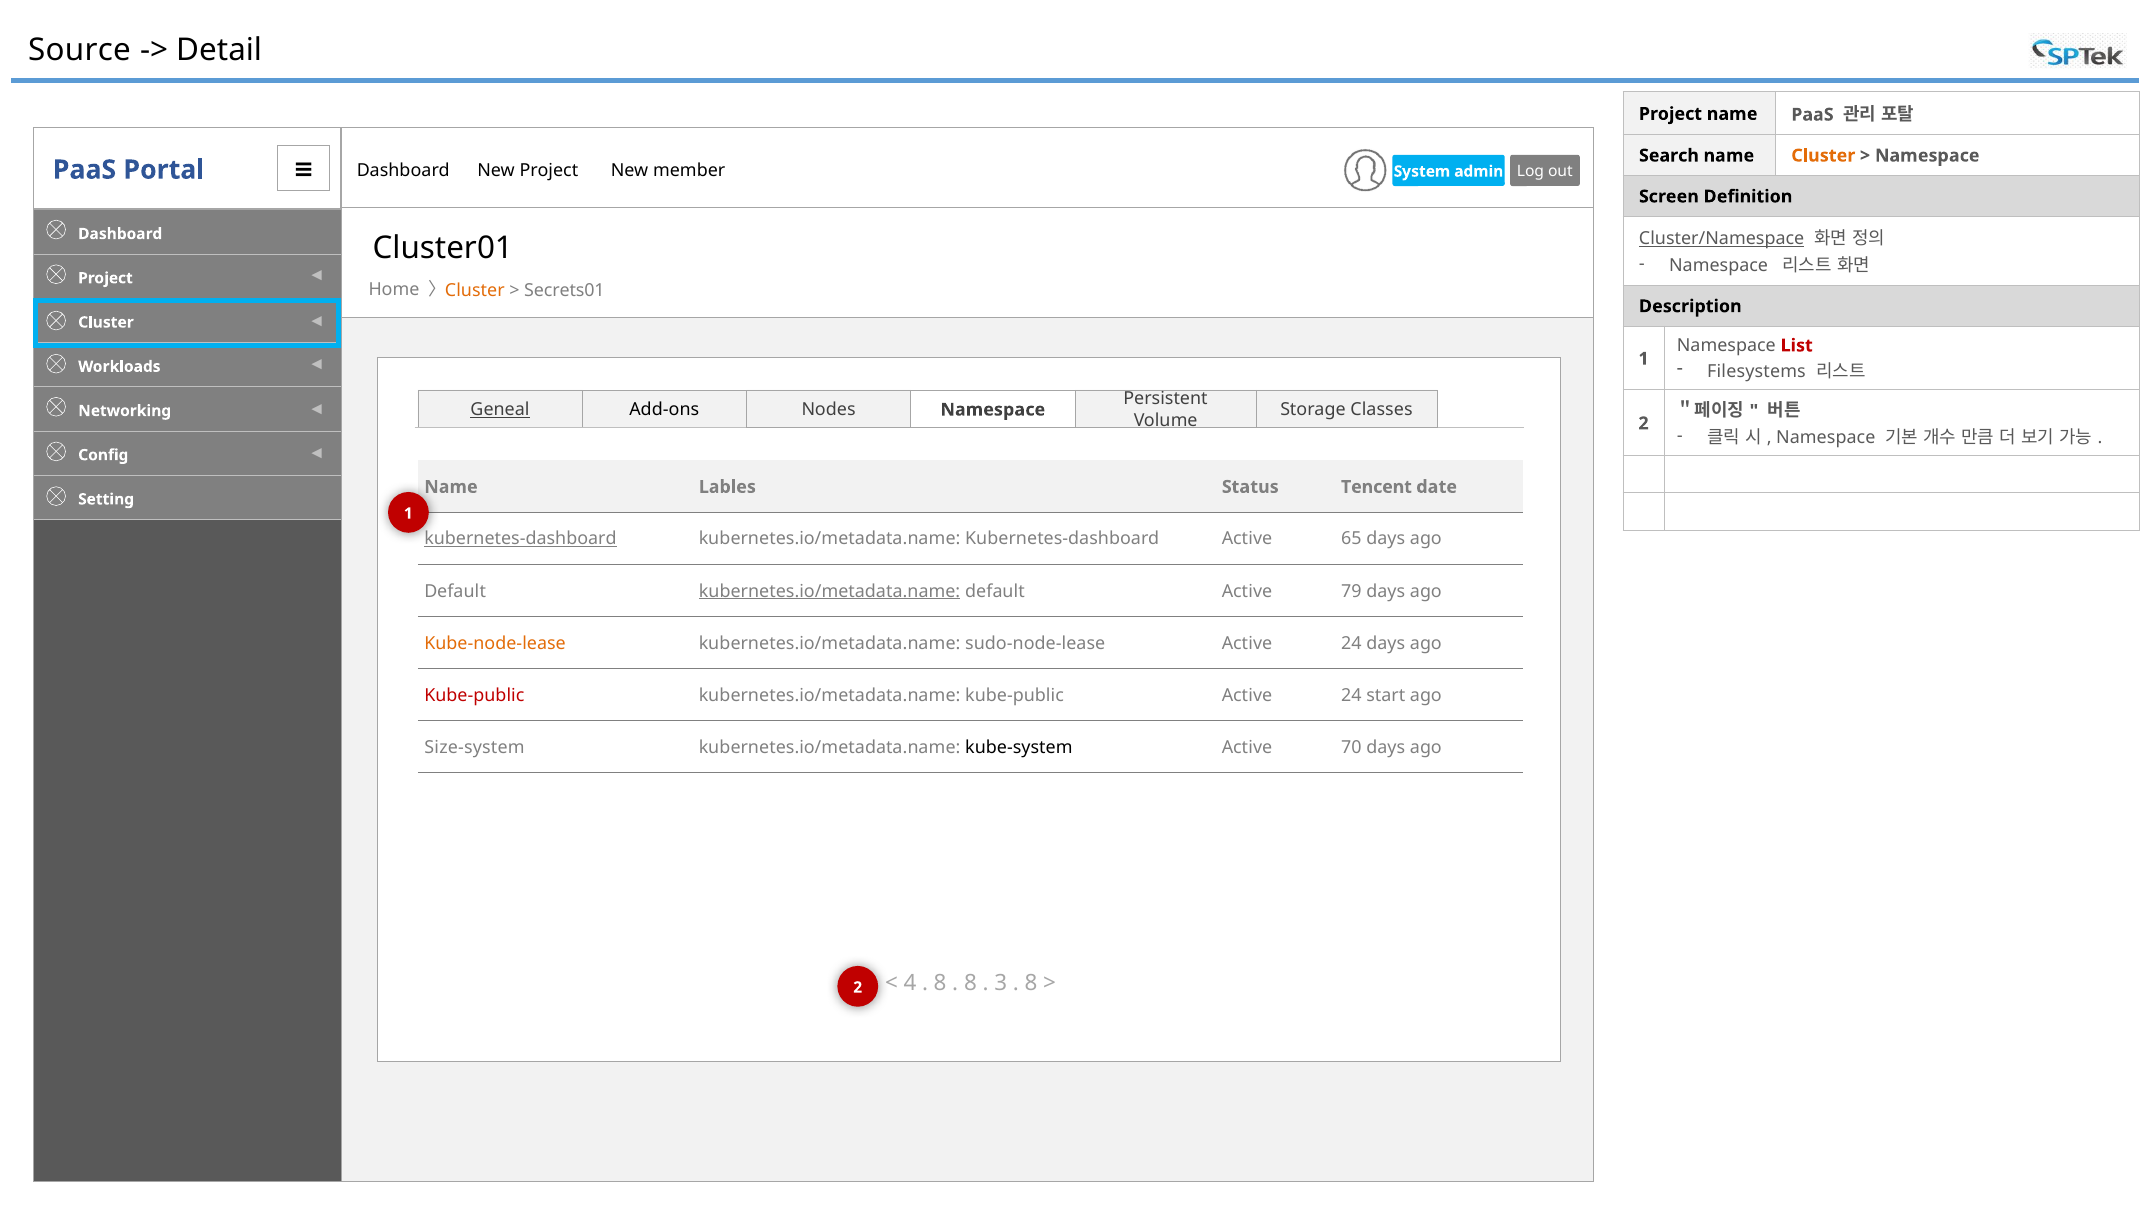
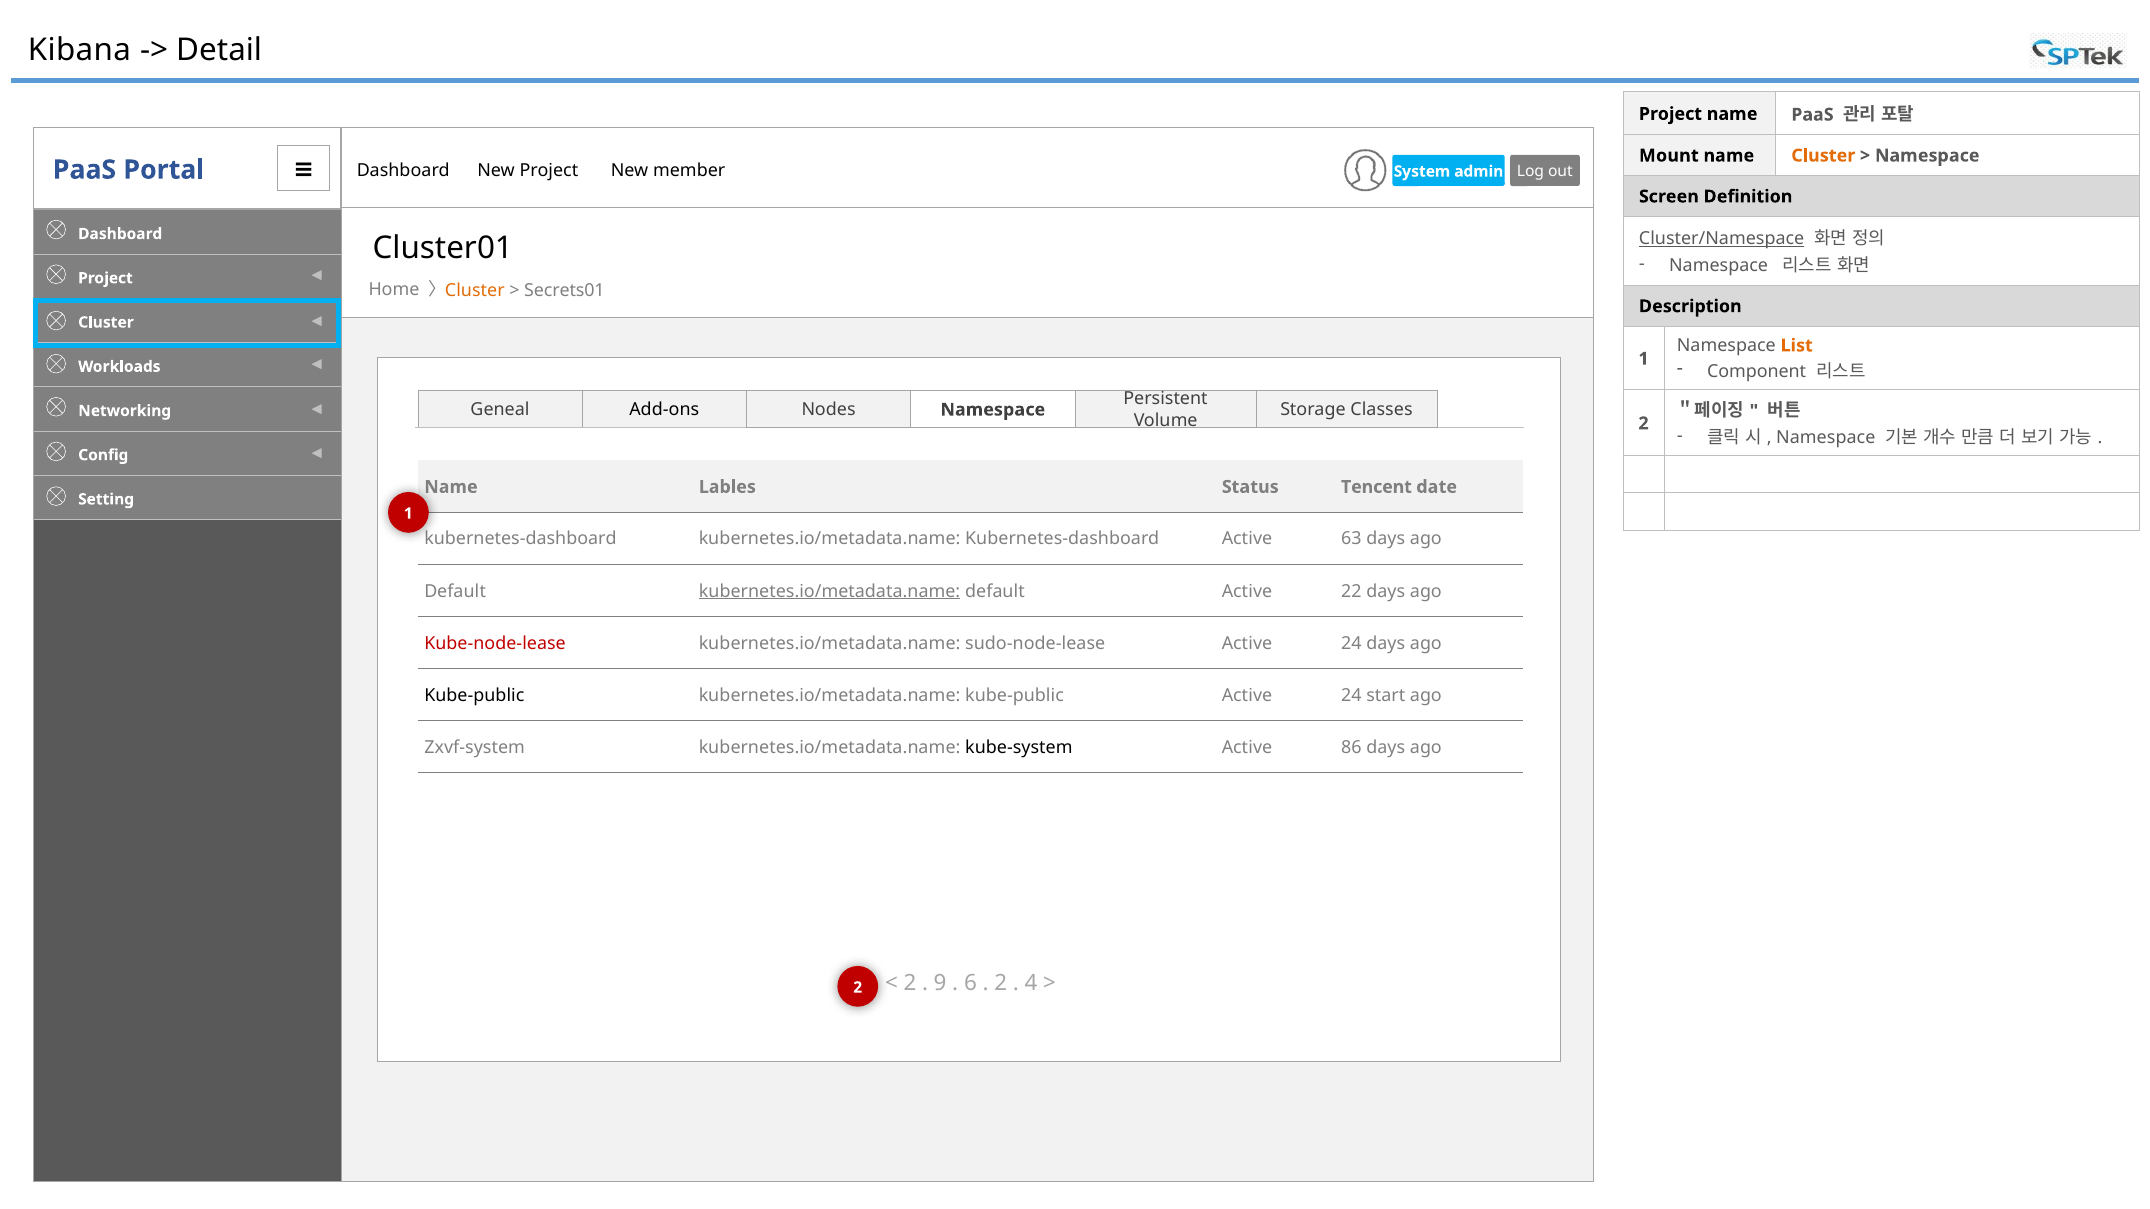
Source: Source -> Kibana (79, 51)
Search: Search -> Mount (1669, 156)
List colour: red -> orange (1797, 346)
Filesystems: Filesystems -> Component (1757, 372)
Geneal underline: present -> none (500, 410)
kubernetes-dashboard underline: present -> none (520, 539)
65: 65 -> 63 (1351, 539)
79: 79 -> 22 (1351, 591)
Kube-node-lease colour: orange -> red (495, 643)
Kube-public colour: red -> black (474, 696)
Size-system: Size-system -> Zxvf-system (475, 748)
70: 70 -> 86 (1351, 748)
4: 4 -> 2 (910, 984)
8: 8 -> 9 (940, 984)
8: 8 -> 6 (970, 984)
3: 3 -> 2 (1001, 984)
8: 8 -> 4 (1031, 984)
